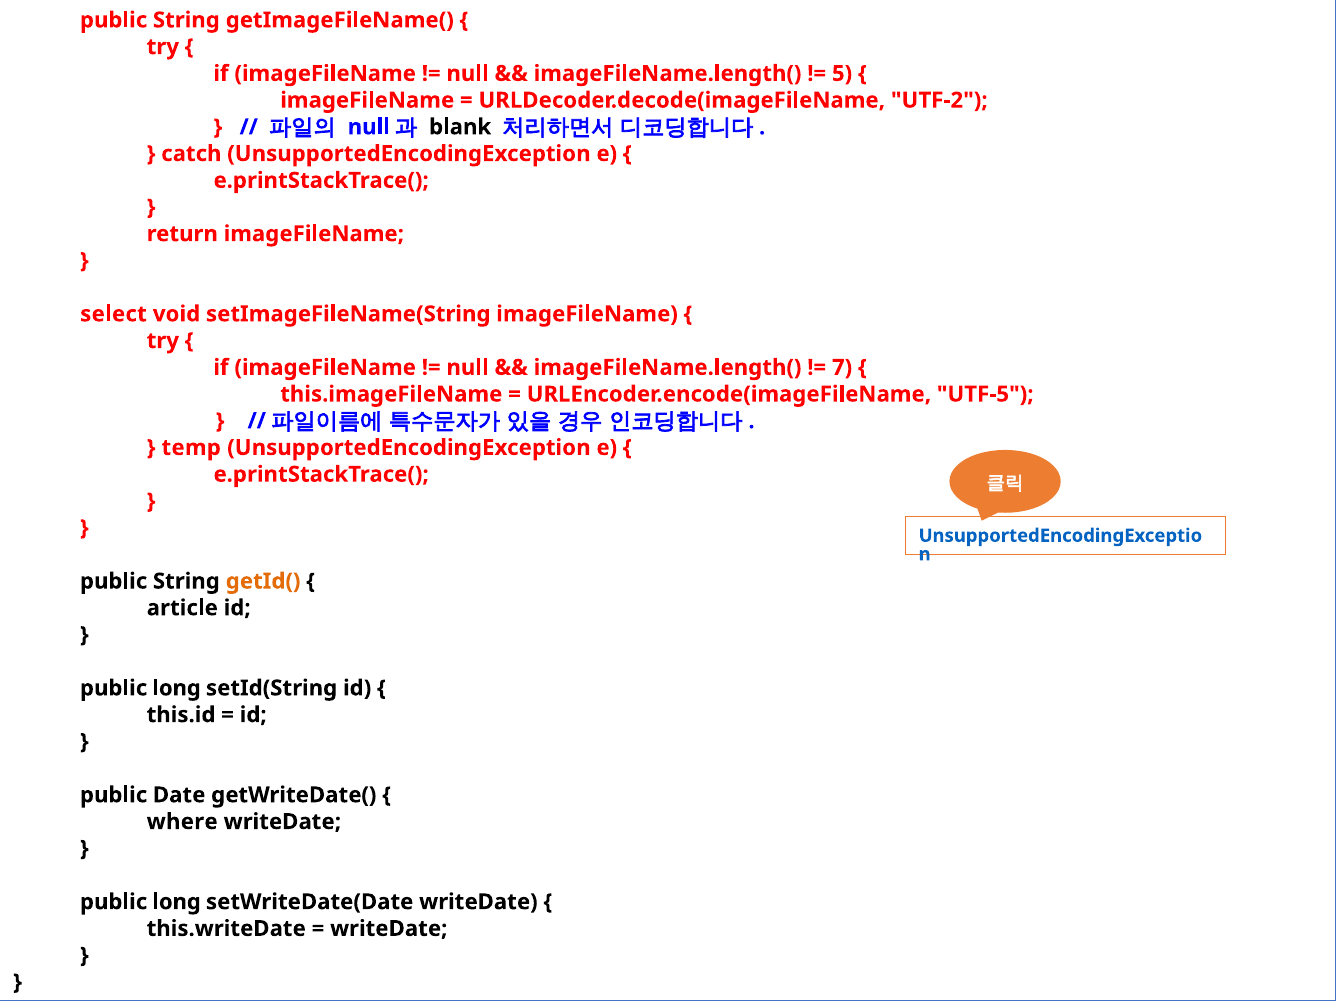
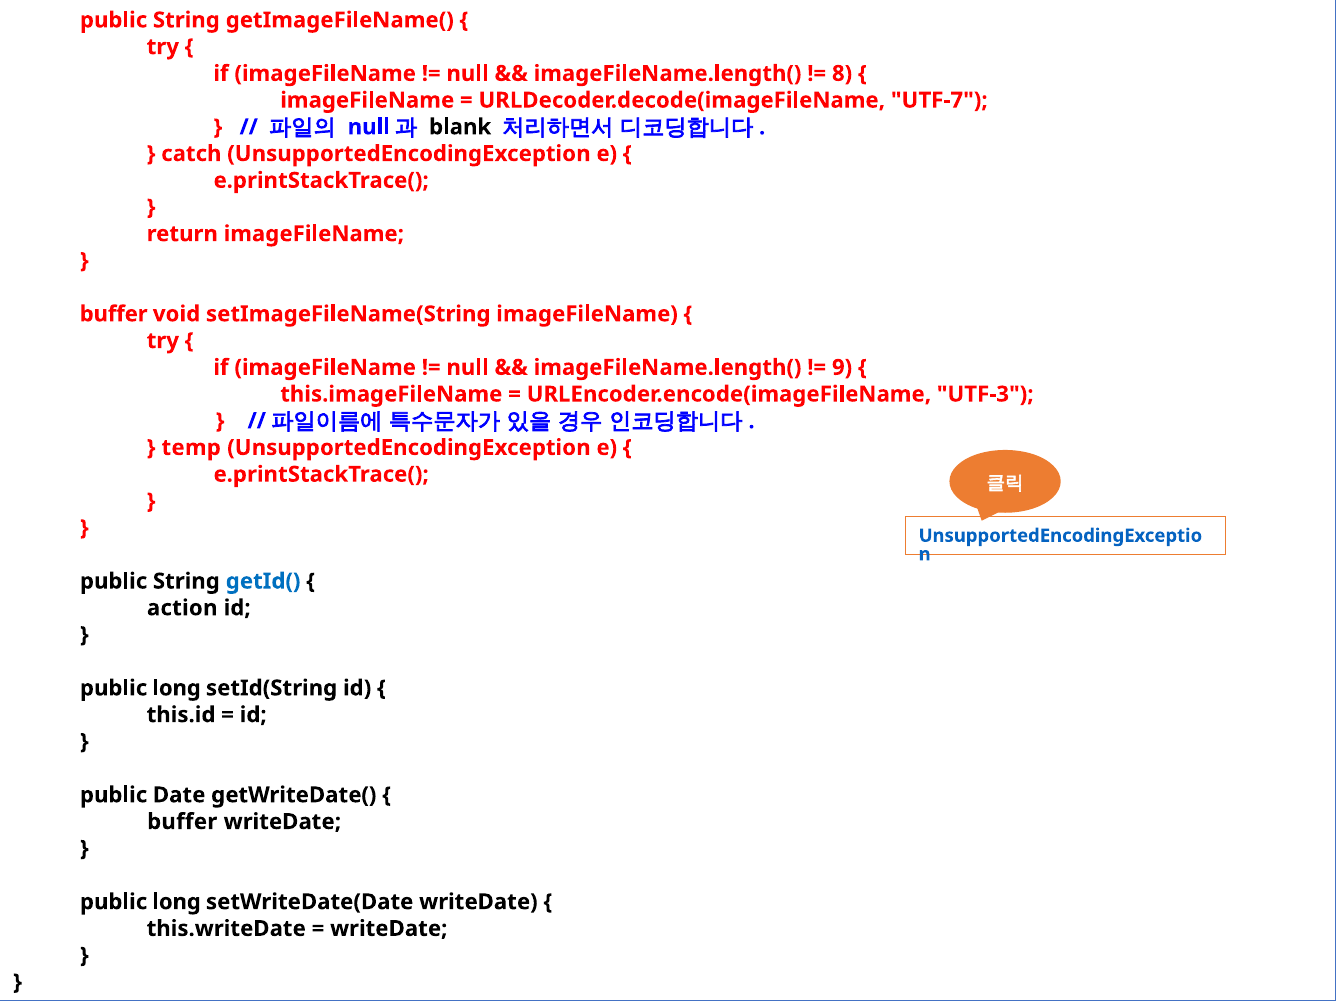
5: 5 -> 8 (842, 74)
UTF-2: UTF-2 -> UTF-7 (939, 100)
select: select -> buffer (114, 314)
7: 7 -> 9 (842, 367)
UTF-5: UTF-5 -> UTF-3 (985, 394)
getId( colour: orange -> blue (263, 581)
article: article -> action (182, 608)
where: where -> buffer (182, 822)
